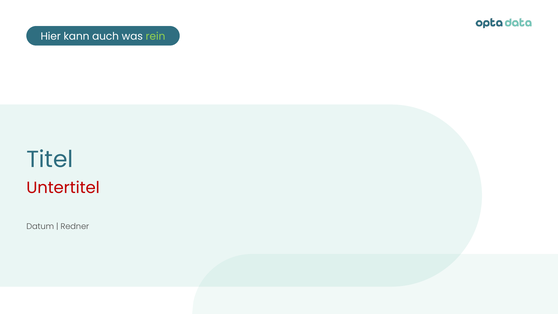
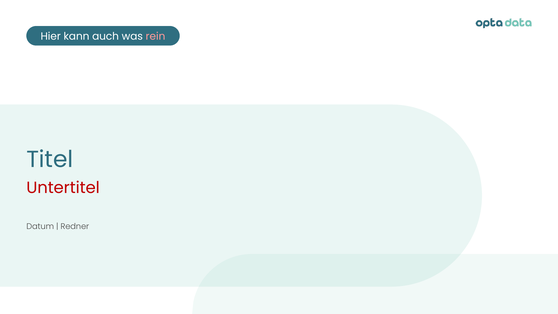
rein colour: light green -> pink (155, 36)
